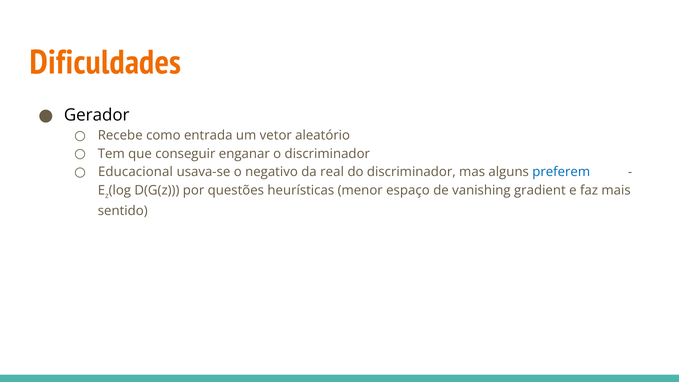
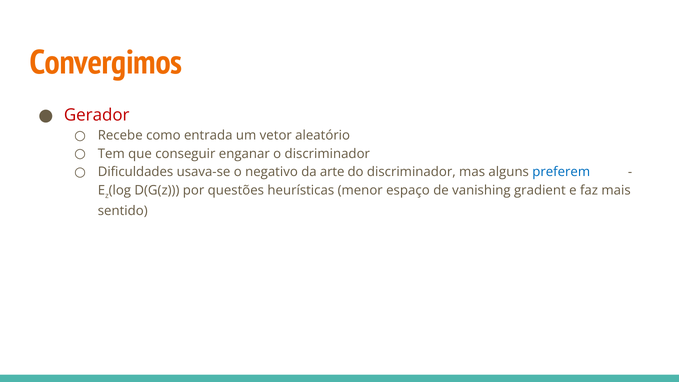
Dificuldades: Dificuldades -> Convergimos (106, 63)
Gerador colour: black -> red (97, 115)
Educacional: Educacional -> Dificuldades (136, 172)
real: real -> arte (332, 172)
